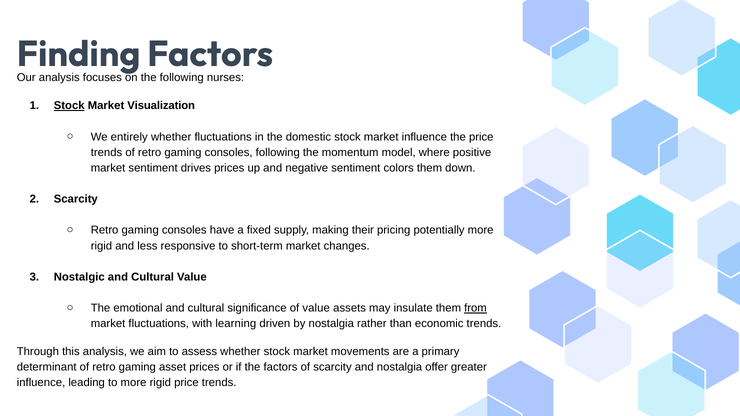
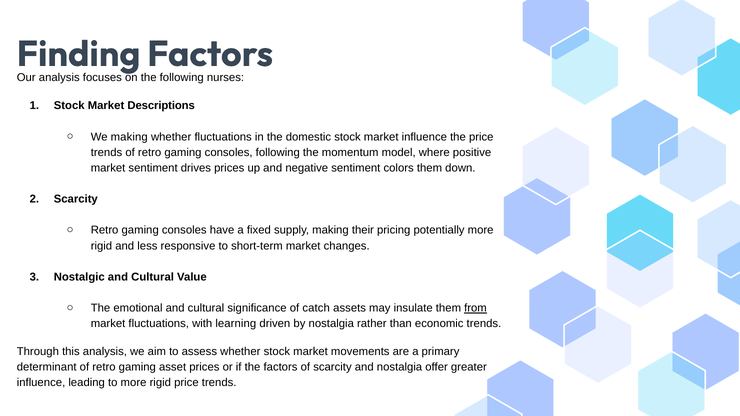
Stock underline: present -> none (69, 106)
Visualization: Visualization -> Descriptions (161, 106)
We entirely: entirely -> making (129, 137)
of value: value -> catch (316, 308)
